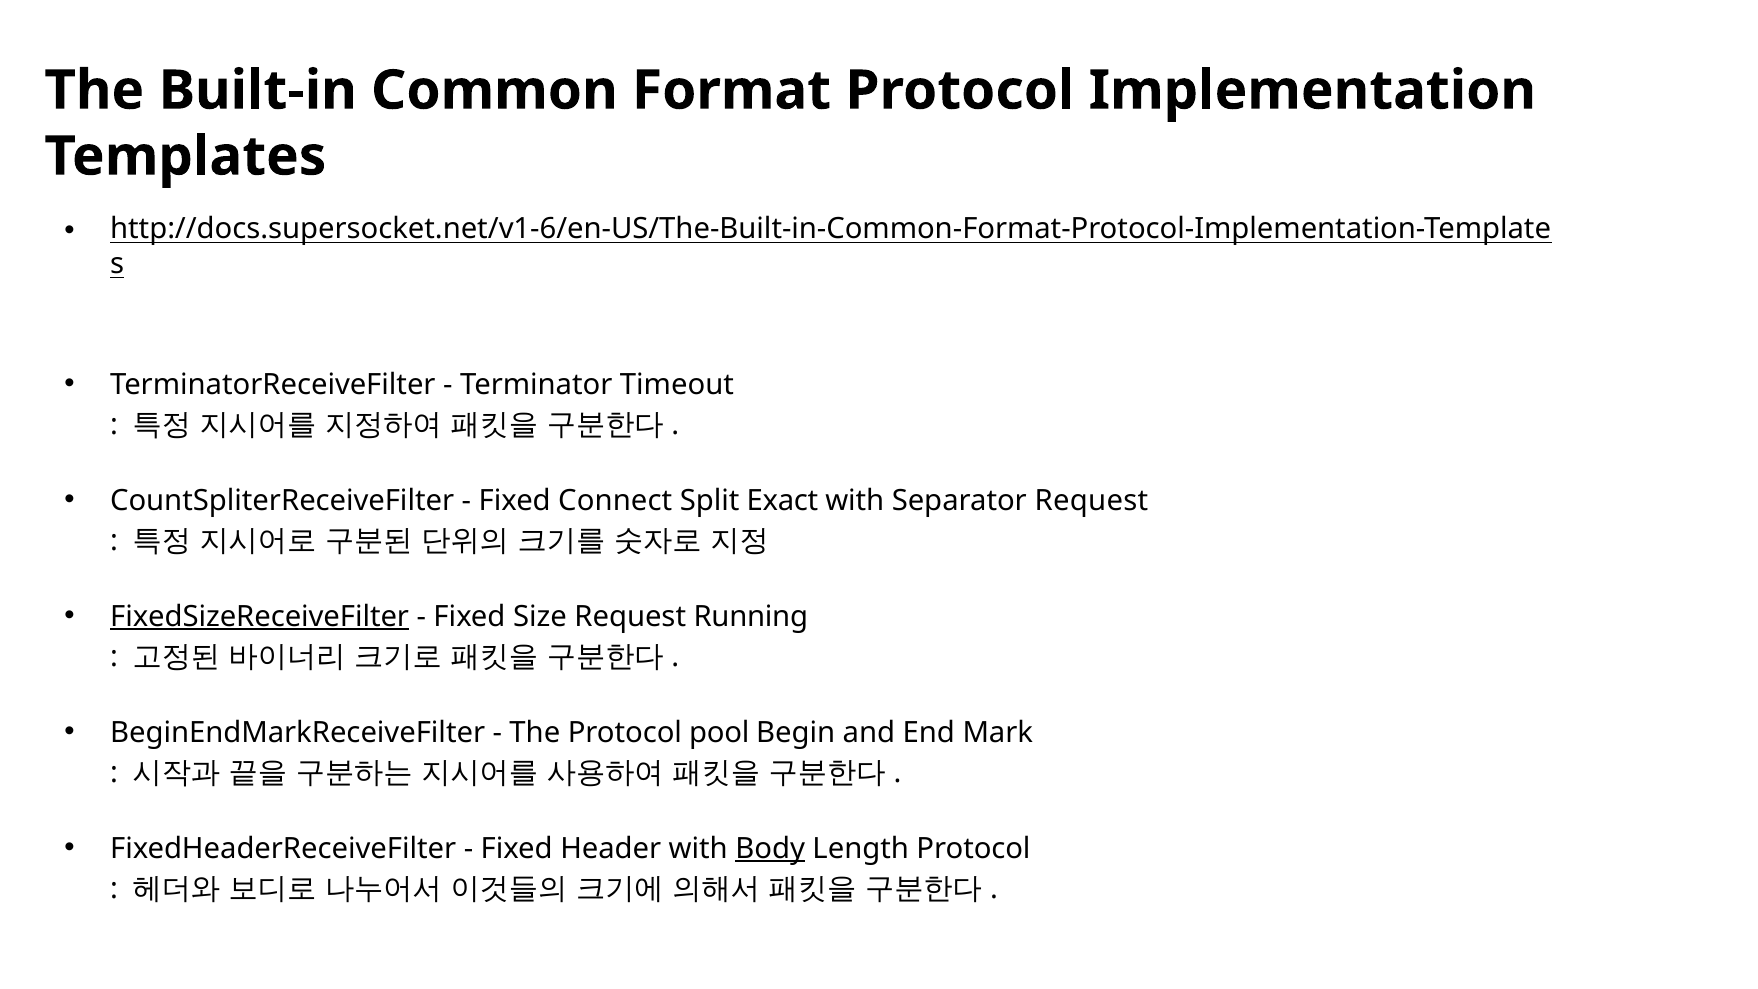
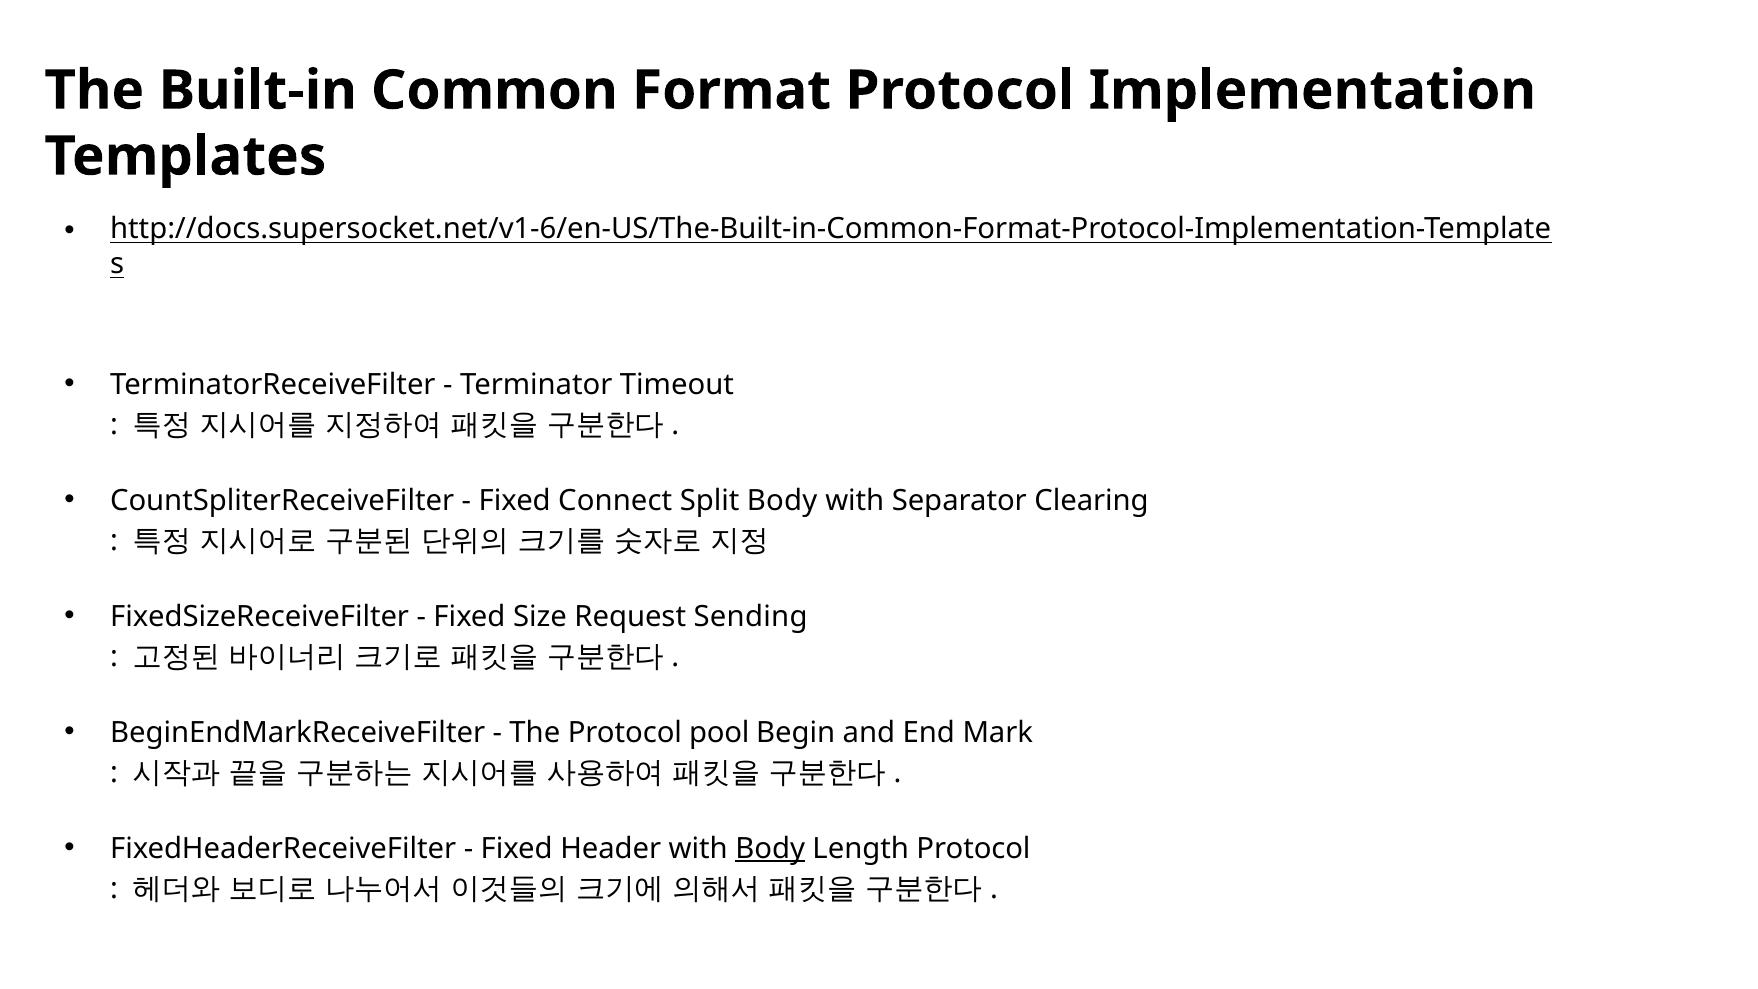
Split Exact: Exact -> Body (782, 501)
Separator Request: Request -> Clearing (1092, 501)
FixedSizeReceiveFilter underline: present -> none (260, 616)
Running: Running -> Sending (751, 616)
